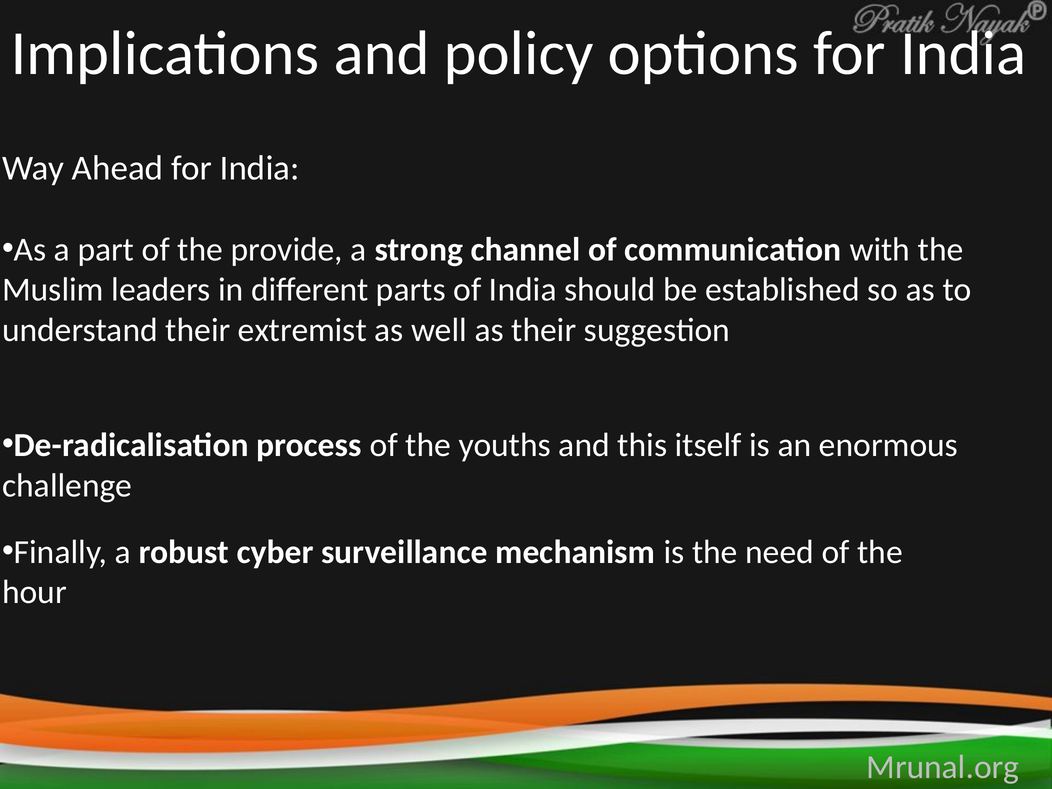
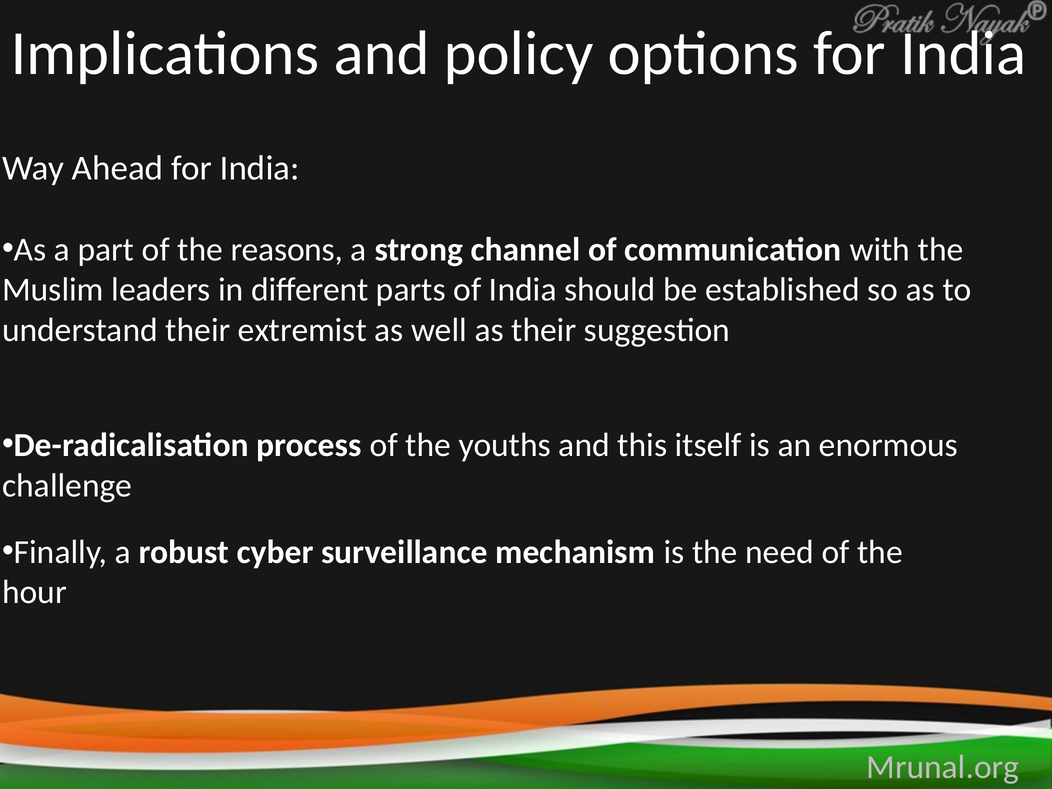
provide: provide -> reasons (287, 250)
